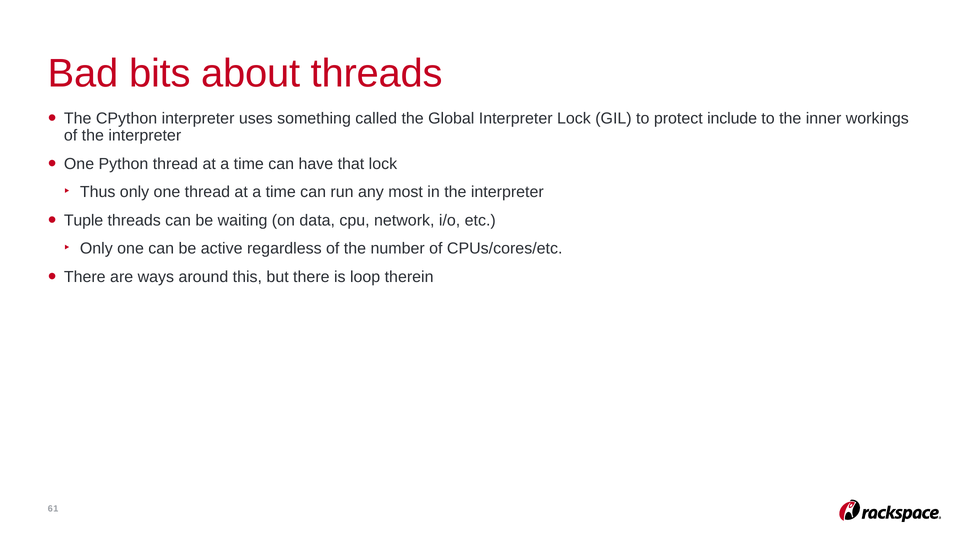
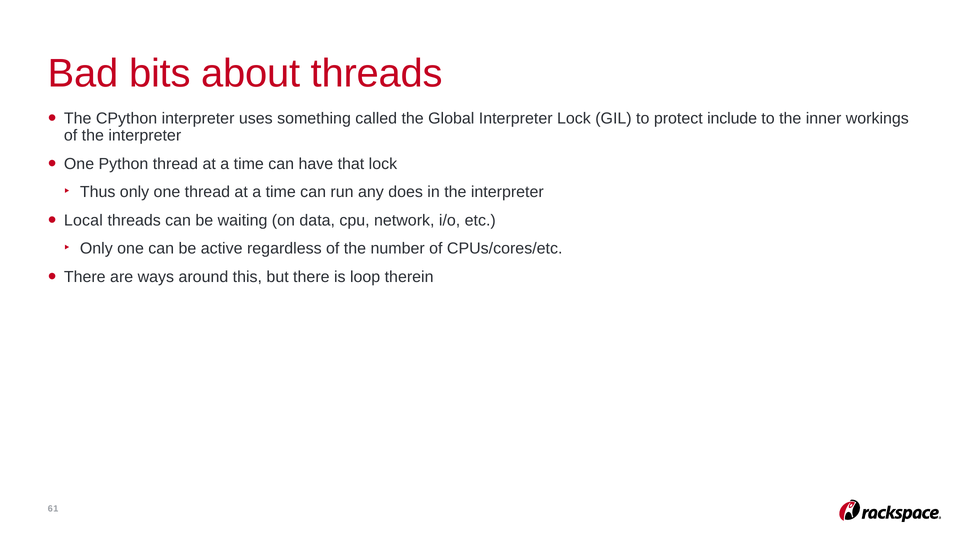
most: most -> does (406, 192)
Tuple: Tuple -> Local (83, 220)
